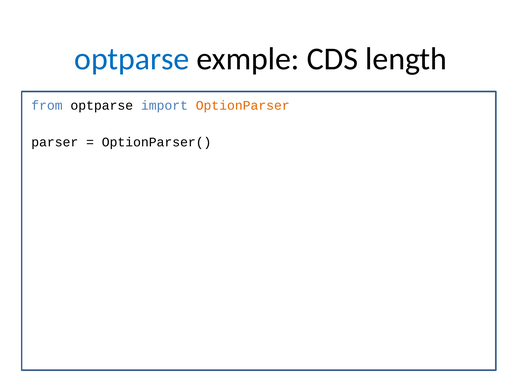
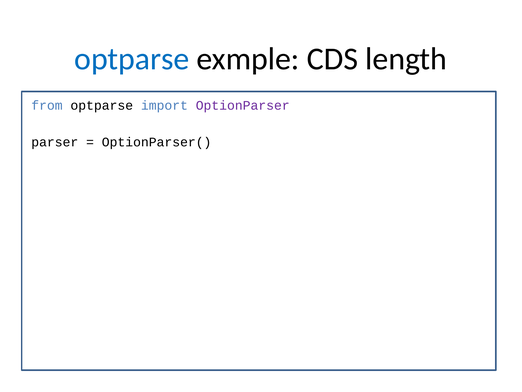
OptionParser colour: orange -> purple (243, 105)
